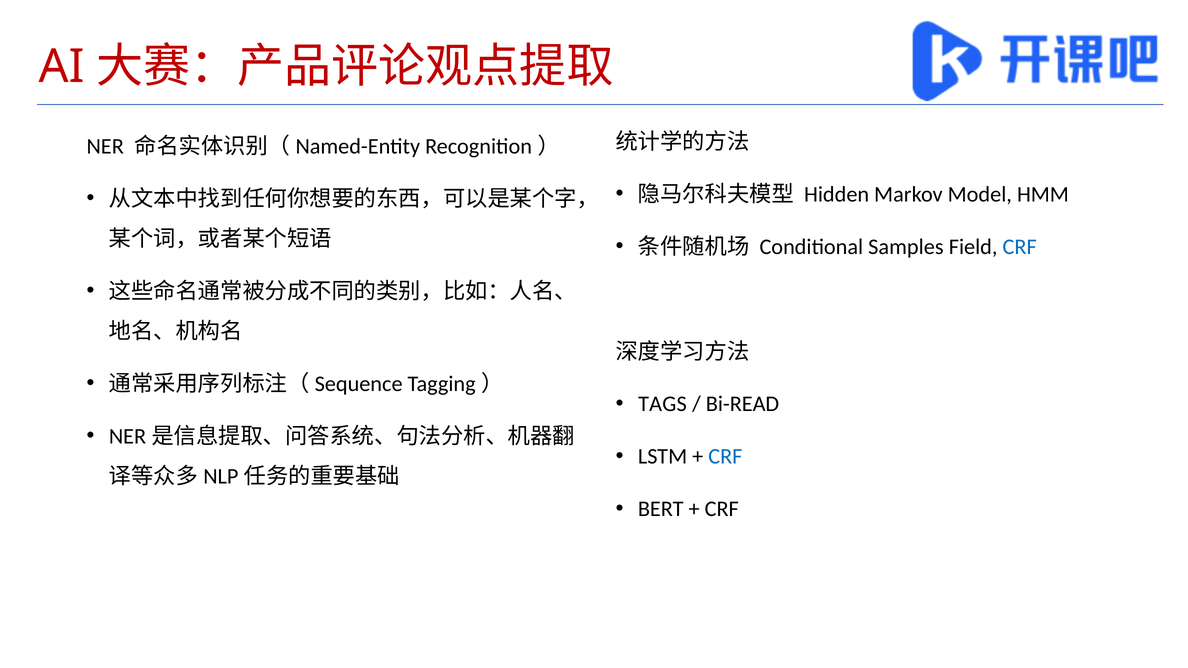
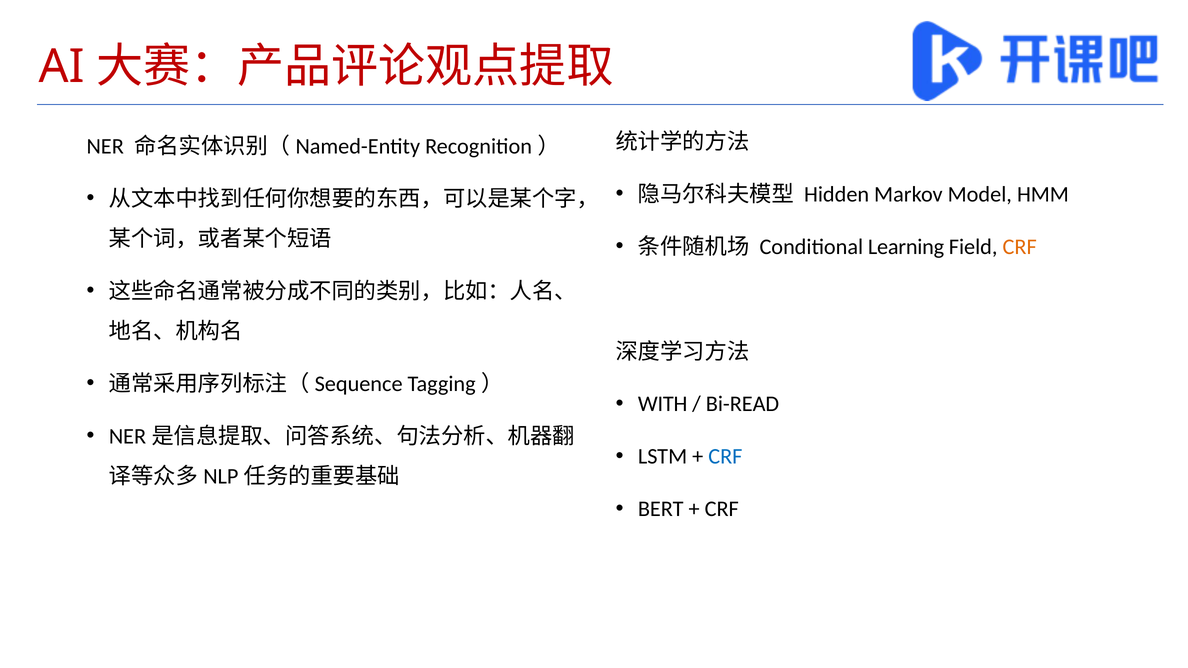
Samples: Samples -> Learning (906, 247)
CRF colour: blue -> orange (1020, 247)
TAGS: TAGS -> WITH (663, 404)
